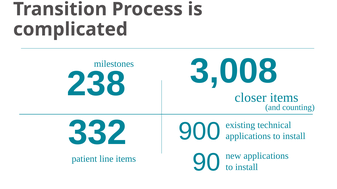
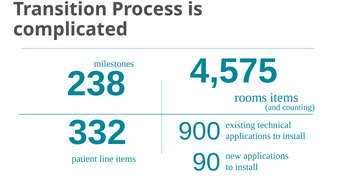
3,008: 3,008 -> 4,575 (234, 71)
closer: closer -> rooms (251, 98)
